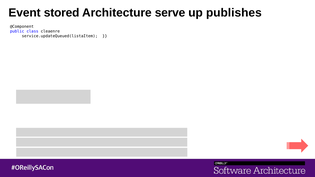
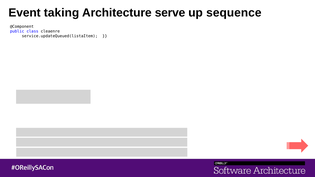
stored: stored -> taking (62, 13)
publishes: publishes -> sequence (234, 13)
